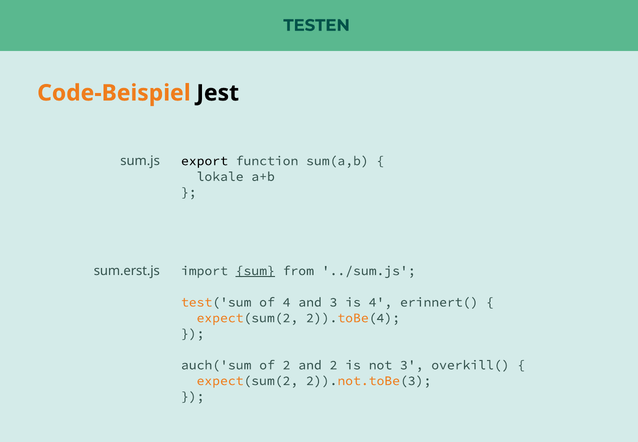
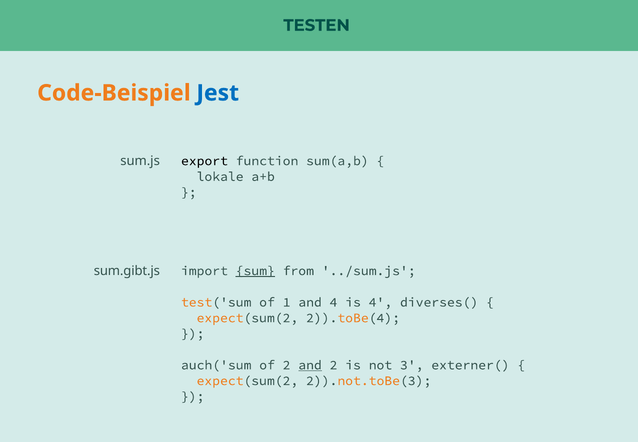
Jest colour: black -> blue (218, 93)
sum.erst.js: sum.erst.js -> sum.gibt.js (127, 271)
of 4: 4 -> 1 (287, 302)
and 3: 3 -> 4 (333, 302)
erinnert(: erinnert( -> diverses( (439, 302)
and underline: none -> present (310, 365)
overkill(: overkill( -> externer( (470, 365)
